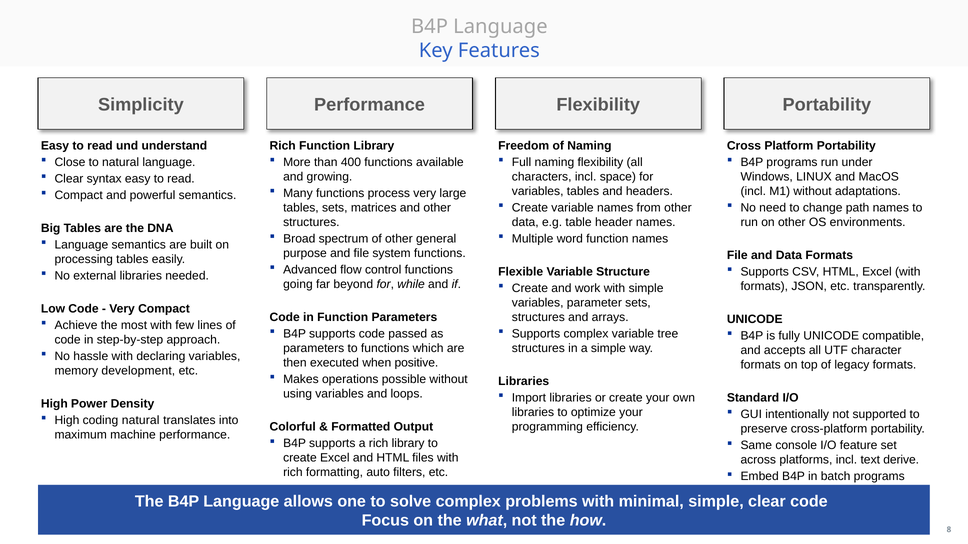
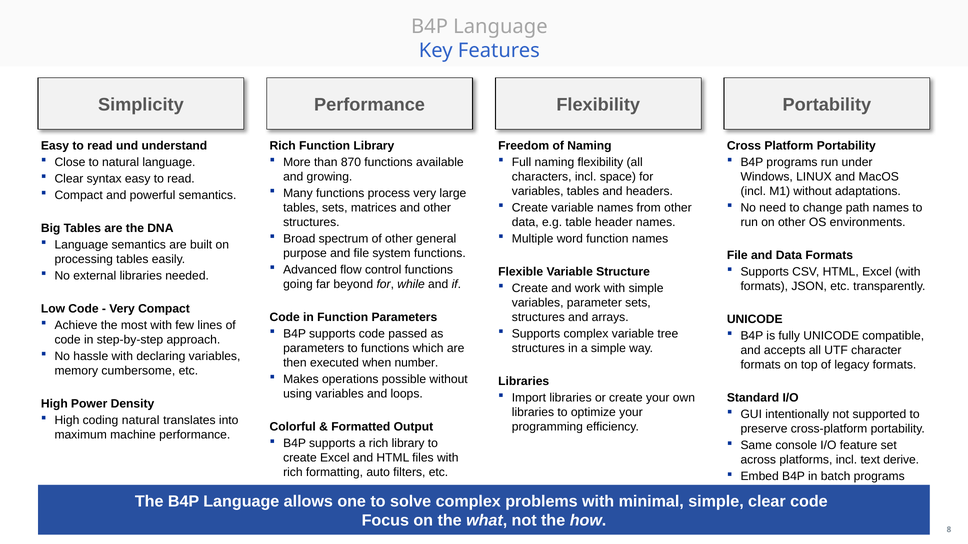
400: 400 -> 870 (351, 163)
positive: positive -> number (416, 363)
development: development -> cumbersome (138, 371)
